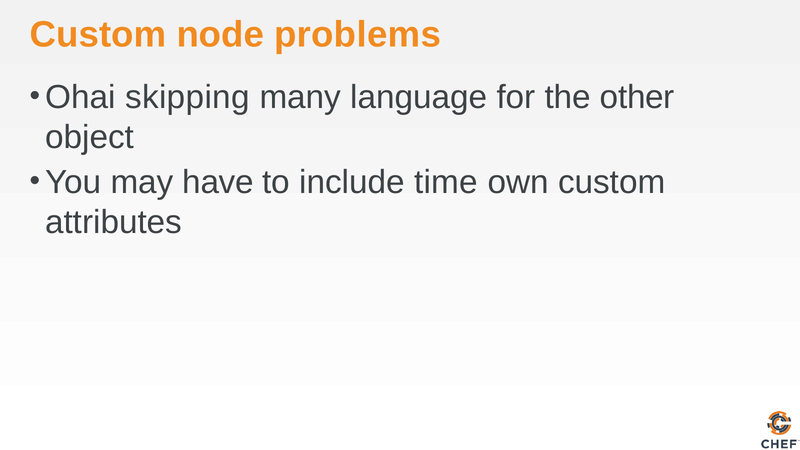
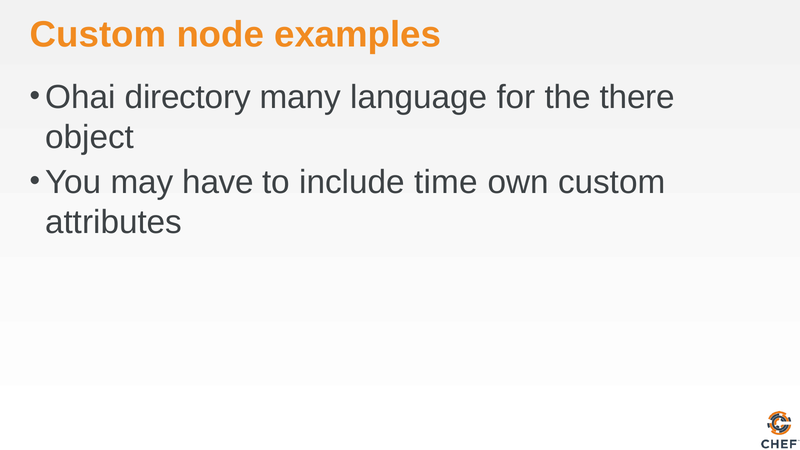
problems: problems -> examples (358, 35)
skipping: skipping -> directory (188, 97)
other: other -> there (637, 97)
